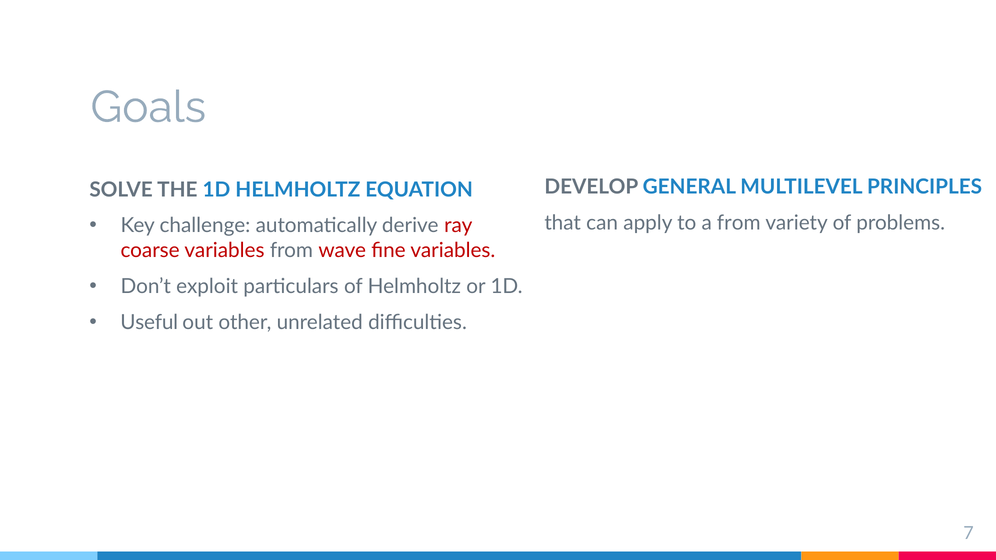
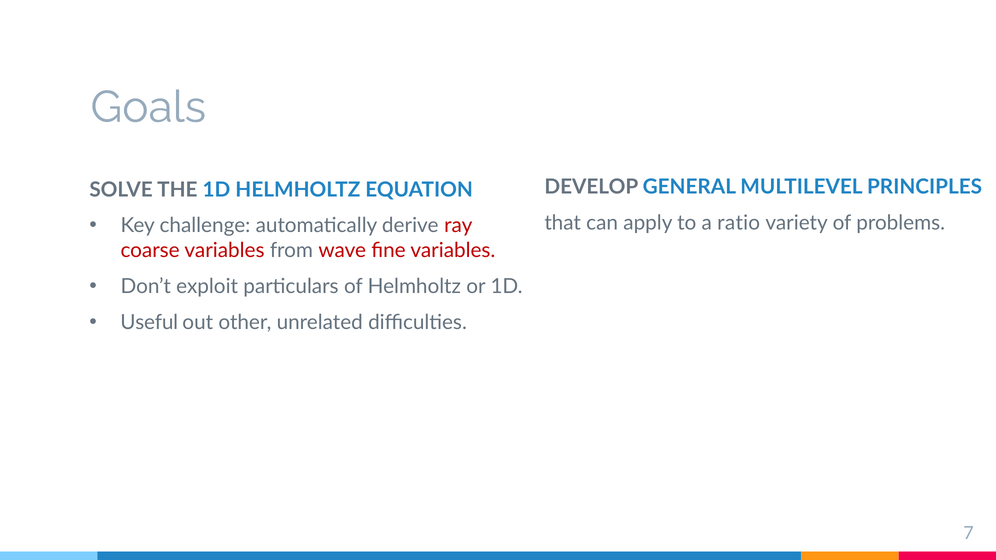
a from: from -> ratio (739, 223)
